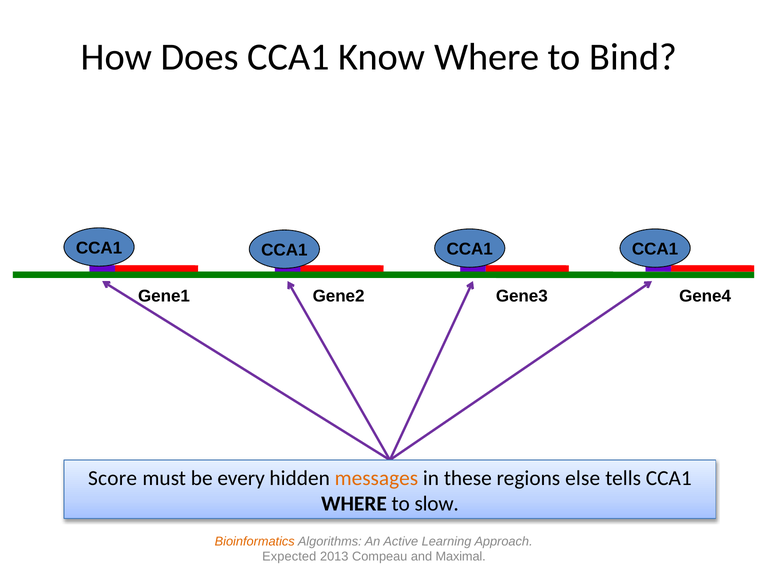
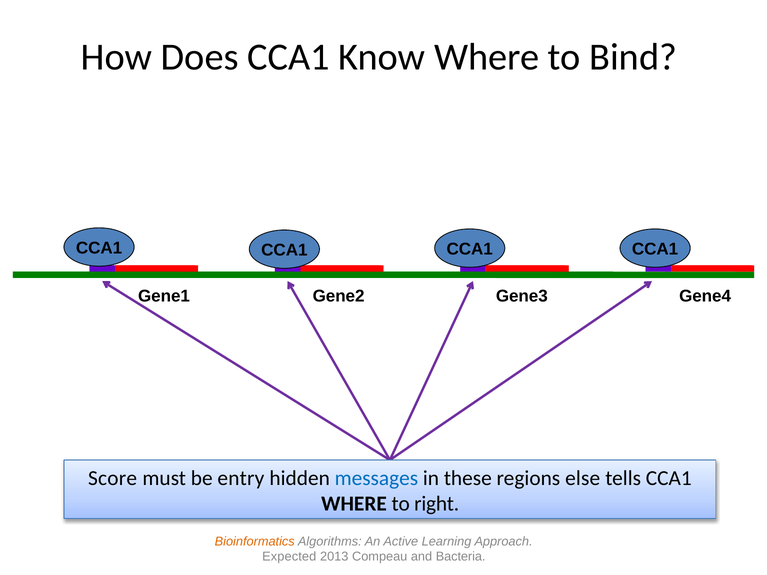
every: every -> entry (241, 478)
messages colour: orange -> blue (376, 478)
slow: slow -> right (437, 504)
Maximal: Maximal -> Bacteria (461, 557)
